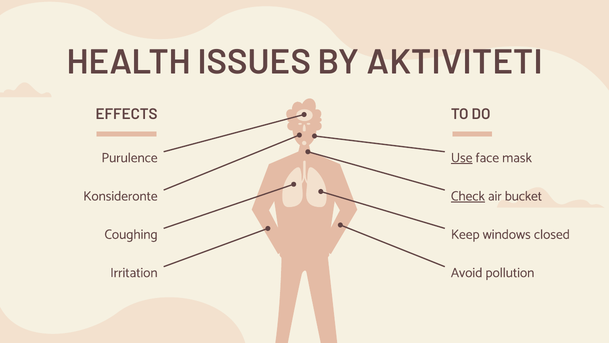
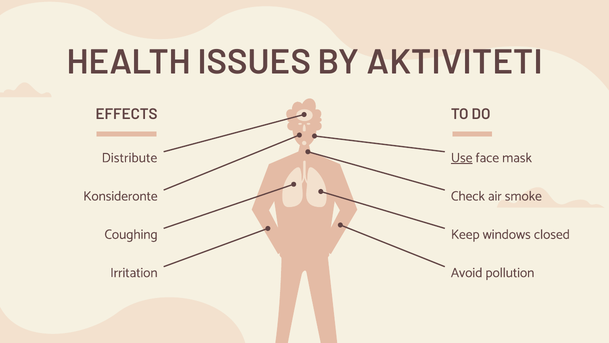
Purulence: Purulence -> Distribute (129, 158)
Check underline: present -> none (468, 196)
bucket: bucket -> smoke (523, 196)
